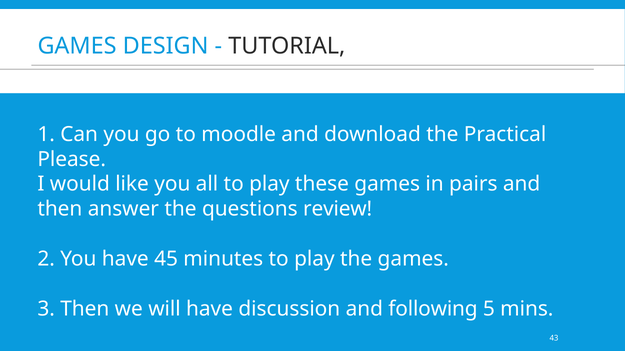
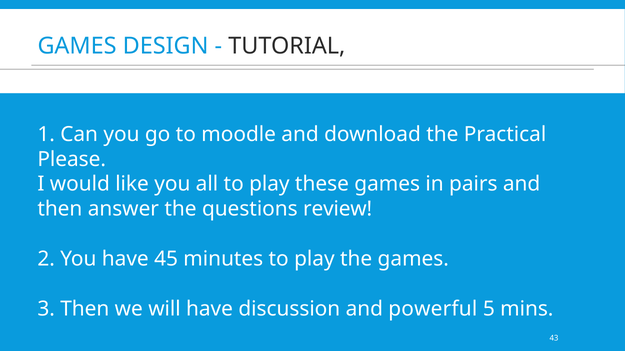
following: following -> powerful (433, 309)
